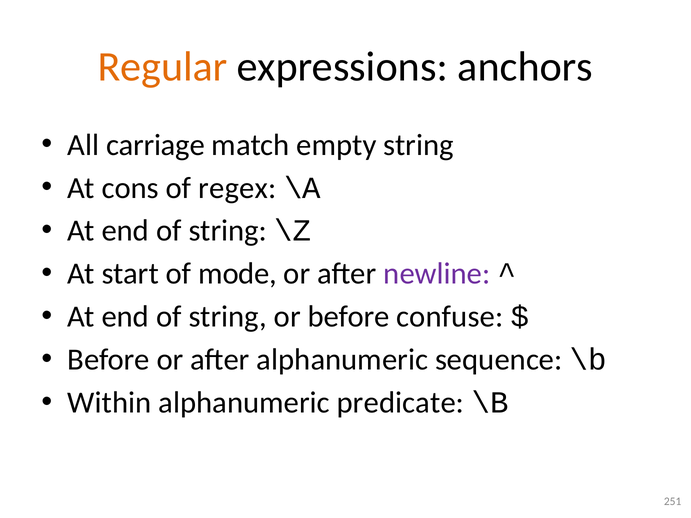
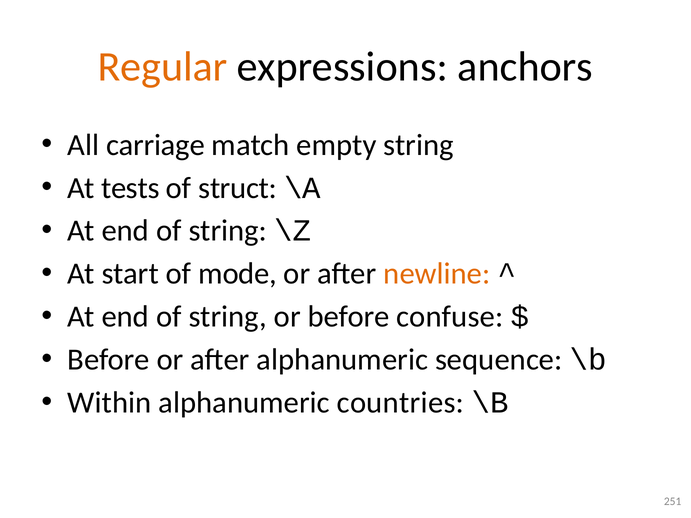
cons: cons -> tests (130, 188)
regex: regex -> struct (238, 188)
newline colour: purple -> orange (437, 274)
predicate: predicate -> countries (400, 403)
